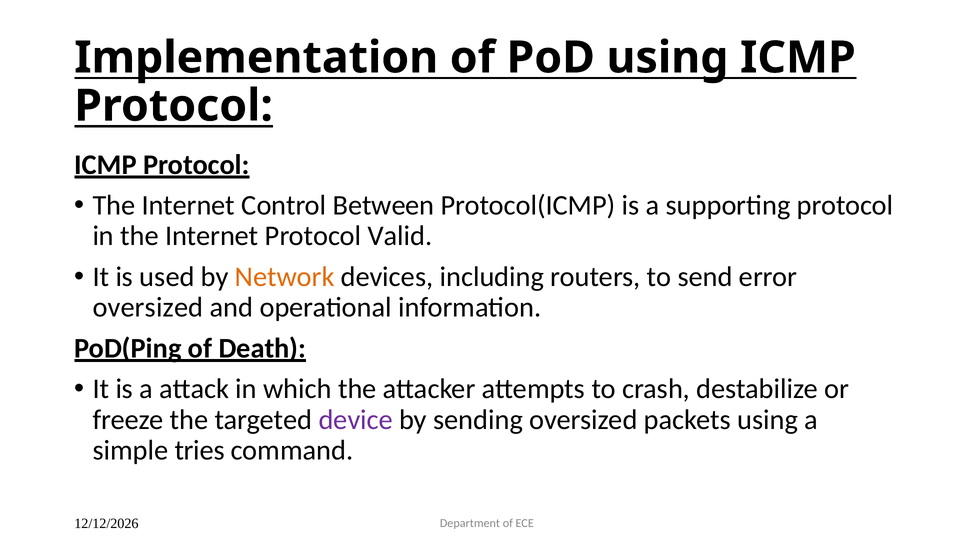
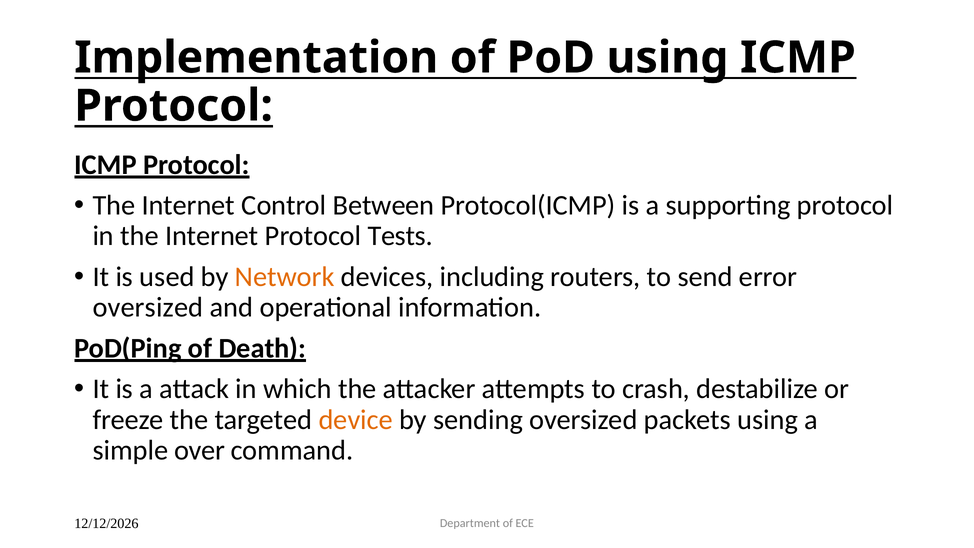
Valid: Valid -> Tests (400, 236)
device colour: purple -> orange (356, 420)
tries: tries -> over (200, 450)
